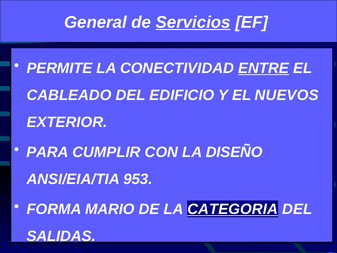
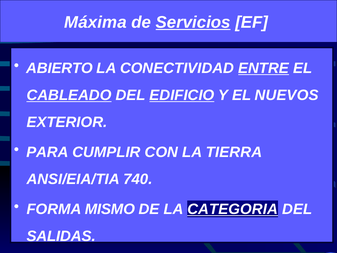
General: General -> Máxima (95, 22)
PERMITE: PERMITE -> ABIERTO (59, 68)
CABLEADO underline: none -> present (69, 95)
EDIFICIO underline: none -> present (182, 95)
DISEÑO: DISEÑO -> TIERRA (234, 152)
953: 953 -> 740 (138, 179)
MARIO: MARIO -> MISMO (110, 209)
